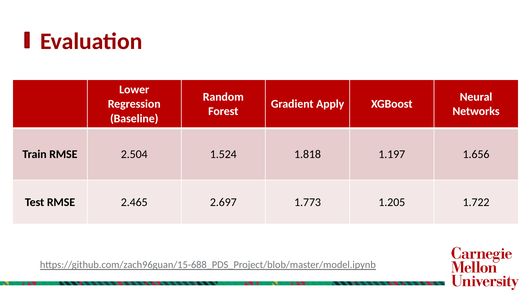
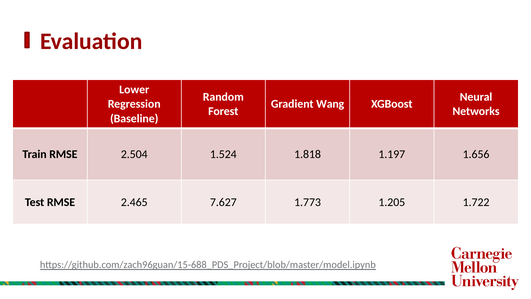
Apply: Apply -> Wang (330, 104)
2.697: 2.697 -> 7.627 (223, 202)
